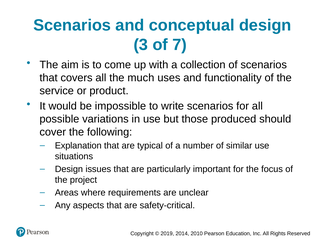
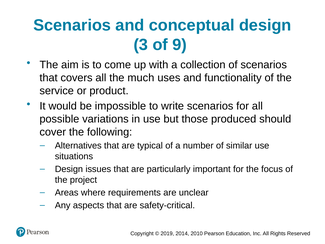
7: 7 -> 9 (180, 45)
Explanation: Explanation -> Alternatives (78, 145)
